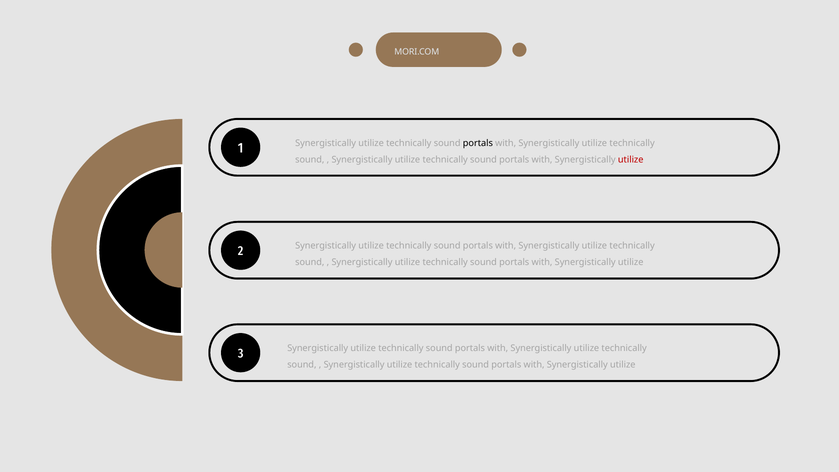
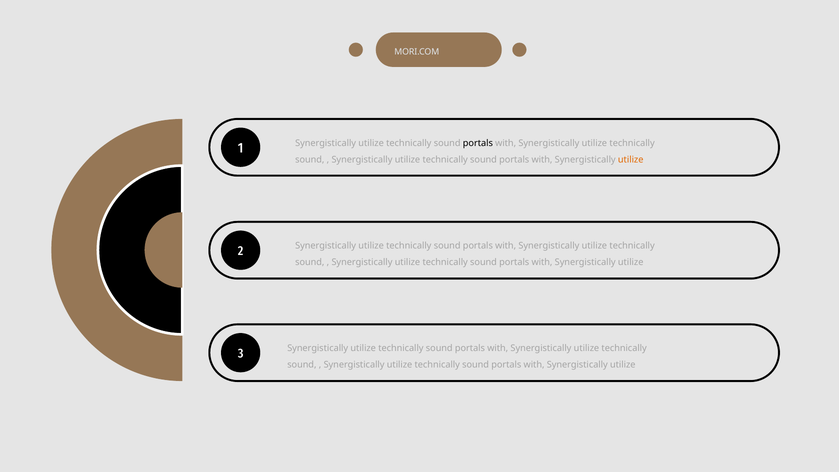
utilize colour: red -> orange (631, 160)
